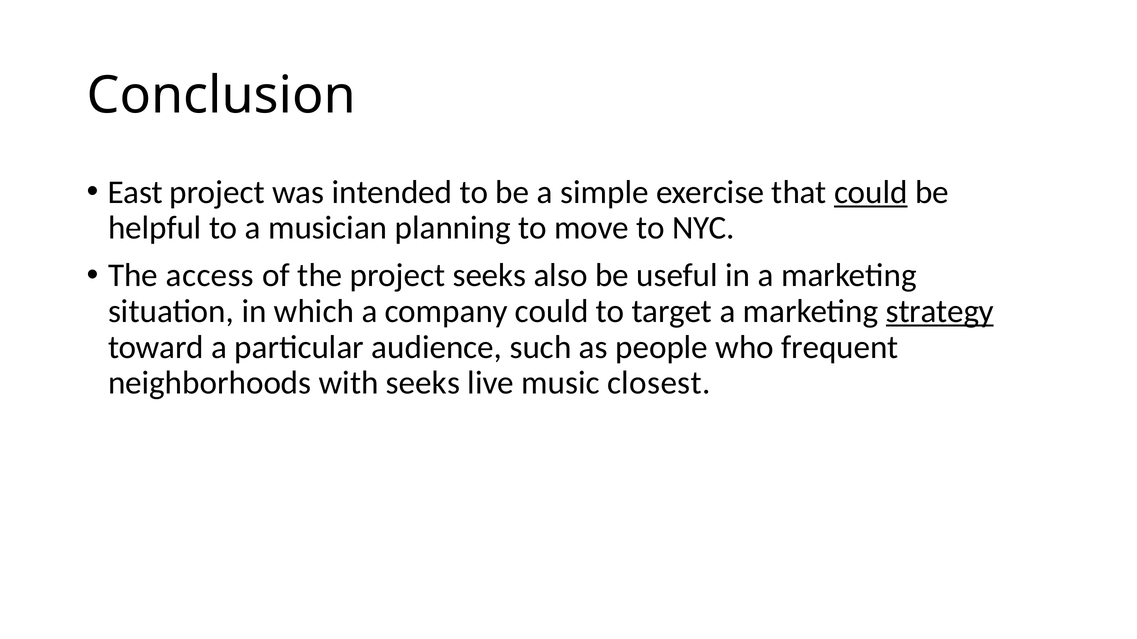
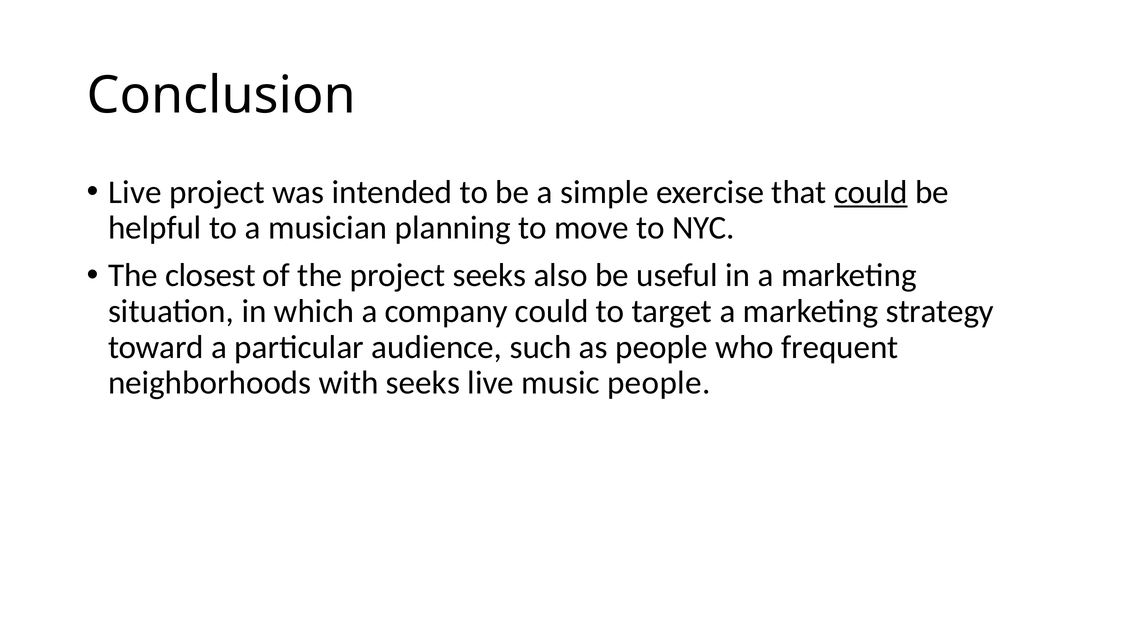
East: East -> Live (135, 192)
access: access -> closest (210, 276)
strategy underline: present -> none (940, 312)
music closest: closest -> people (659, 383)
